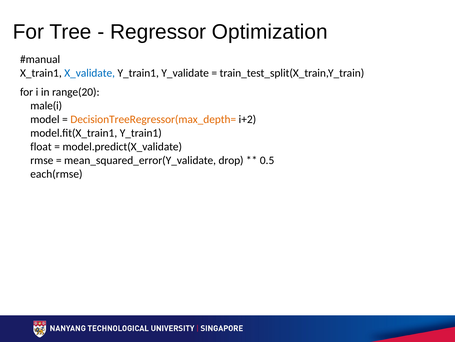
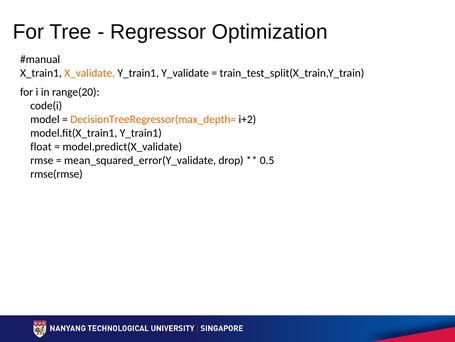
X_validate colour: blue -> orange (90, 73)
male(i: male(i -> code(i (46, 105)
each(rmse: each(rmse -> rmse(rmse (56, 174)
